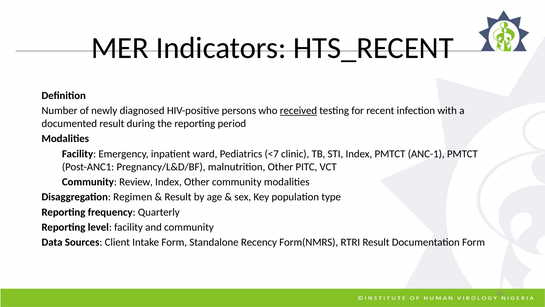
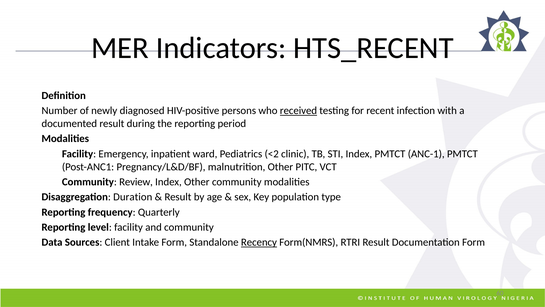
<7: <7 -> <2 (272, 154)
Regimen: Regimen -> Duration (133, 197)
Recency underline: none -> present (259, 242)
